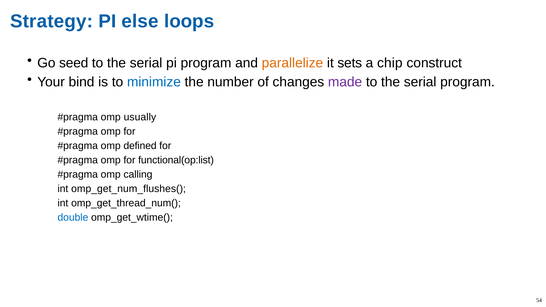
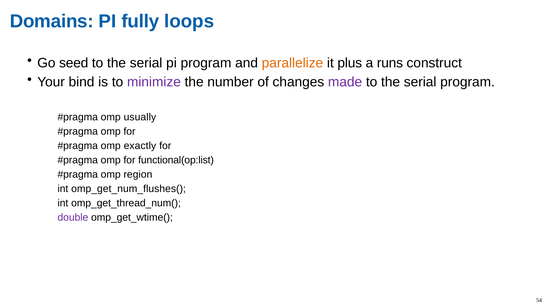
Strategy: Strategy -> Domains (52, 21)
else: else -> fully (140, 21)
sets: sets -> plus (350, 63)
chip: chip -> runs (390, 63)
minimize colour: blue -> purple (154, 82)
defined: defined -> exactly (140, 146)
calling: calling -> region (138, 175)
double colour: blue -> purple (73, 218)
